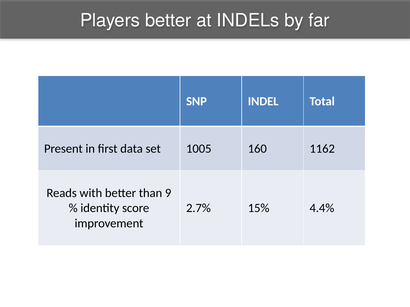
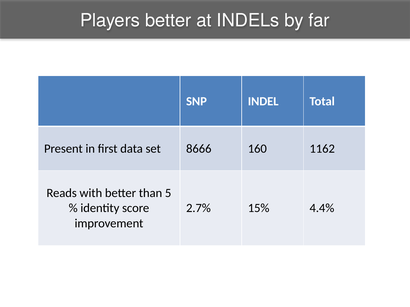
1005: 1005 -> 8666 (199, 149)
9: 9 -> 5 (168, 193)
